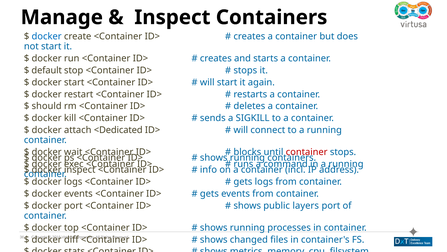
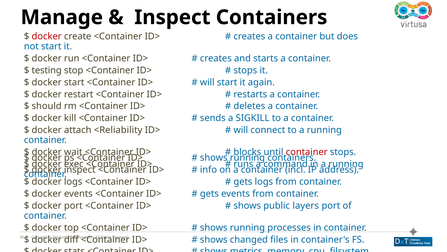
docker colour: blue -> red (47, 36)
default: default -> testing (47, 70)
<Dedicated: <Dedicated -> <Reliability (118, 130)
